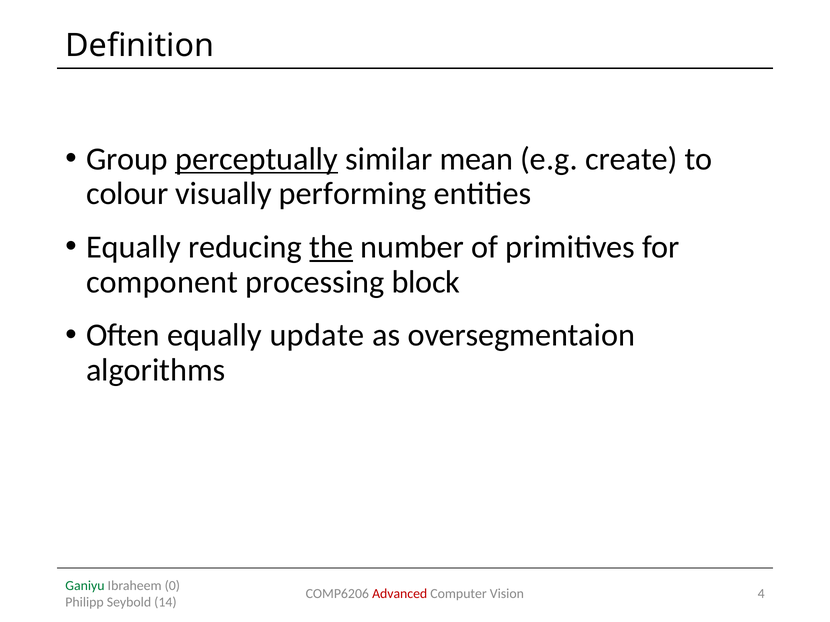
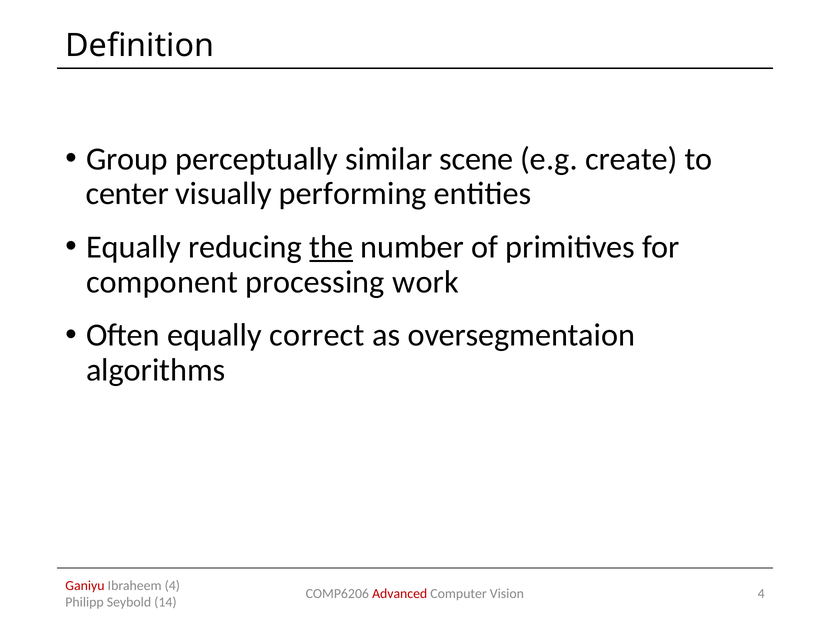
perceptually underline: present -> none (256, 159)
mean: mean -> scene (476, 159)
colour: colour -> center (127, 194)
block: block -> work (426, 282)
update: update -> correct (317, 335)
Ganiyu colour: green -> red (85, 586)
Ibraheem 0: 0 -> 4 (172, 586)
